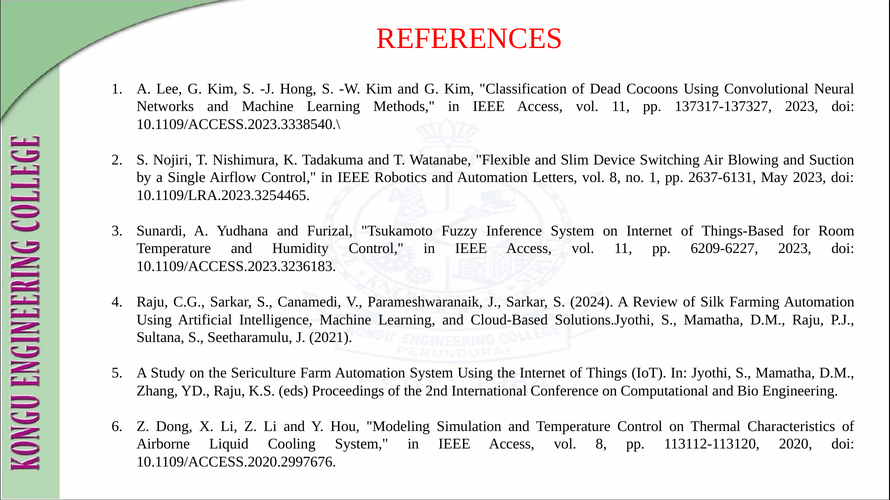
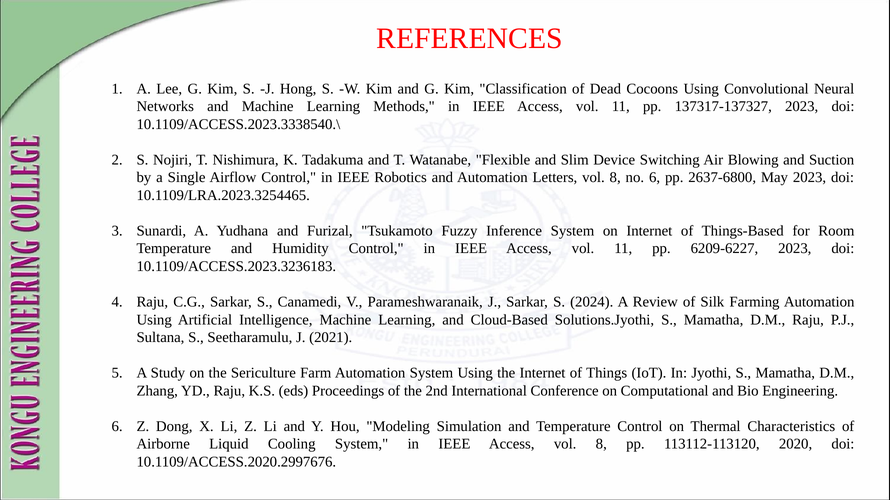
no 1: 1 -> 6 (655, 178)
2637-6131: 2637-6131 -> 2637-6800 (722, 178)
